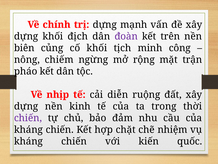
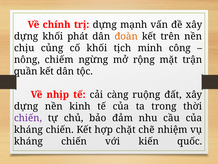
địch: địch -> phát (78, 36)
đoàn colour: purple -> orange (126, 36)
biên: biên -> chịu (24, 48)
pháo: pháo -> quần (26, 71)
diễn: diễn -> càng (118, 94)
